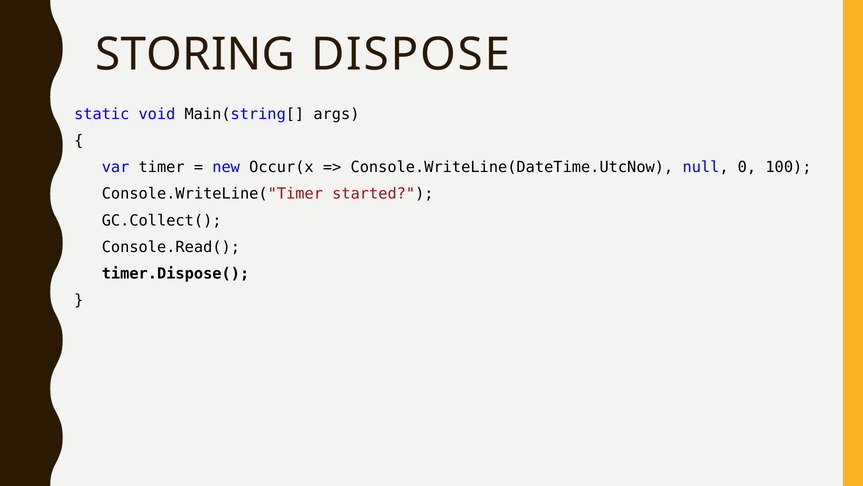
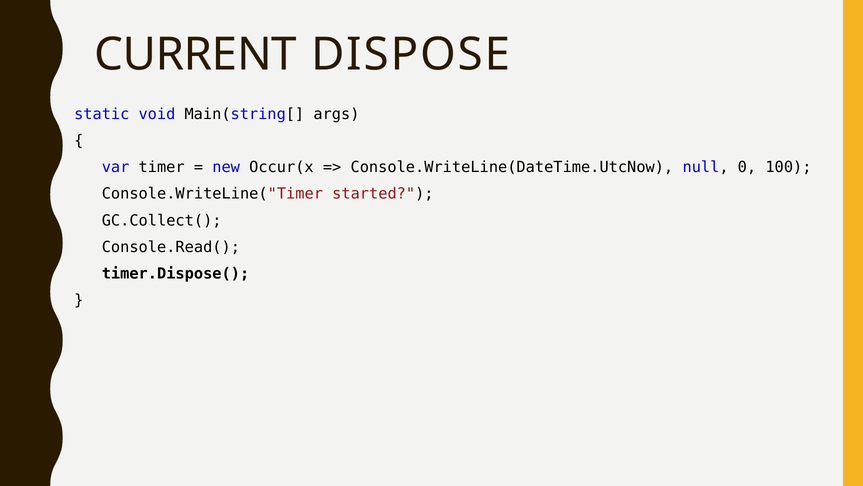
STORING: STORING -> CURRENT (196, 55)
